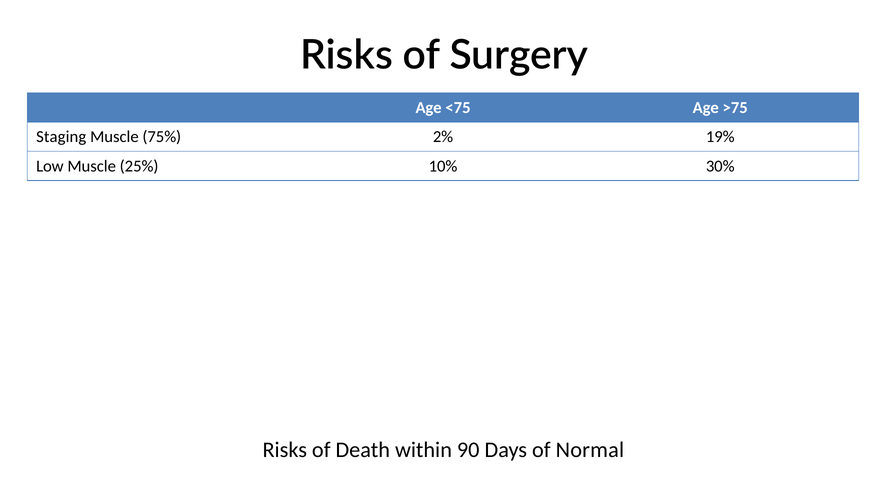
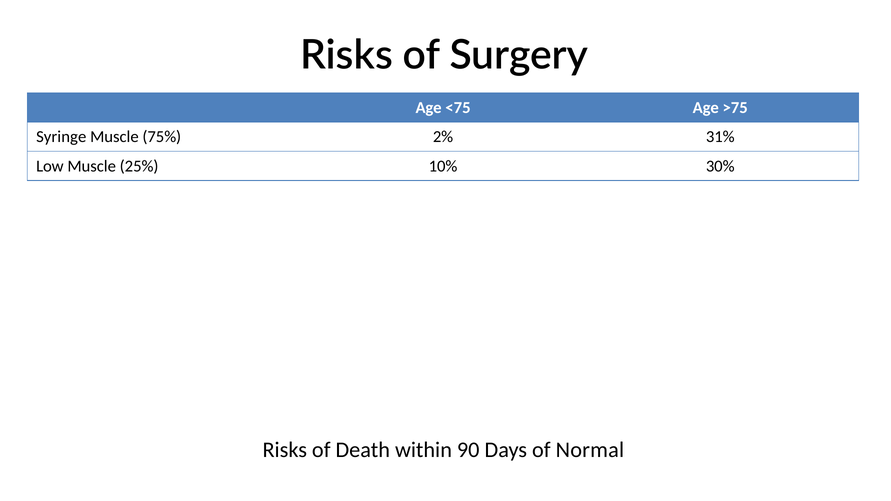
Staging: Staging -> Syringe (61, 137)
19%: 19% -> 31% (720, 137)
